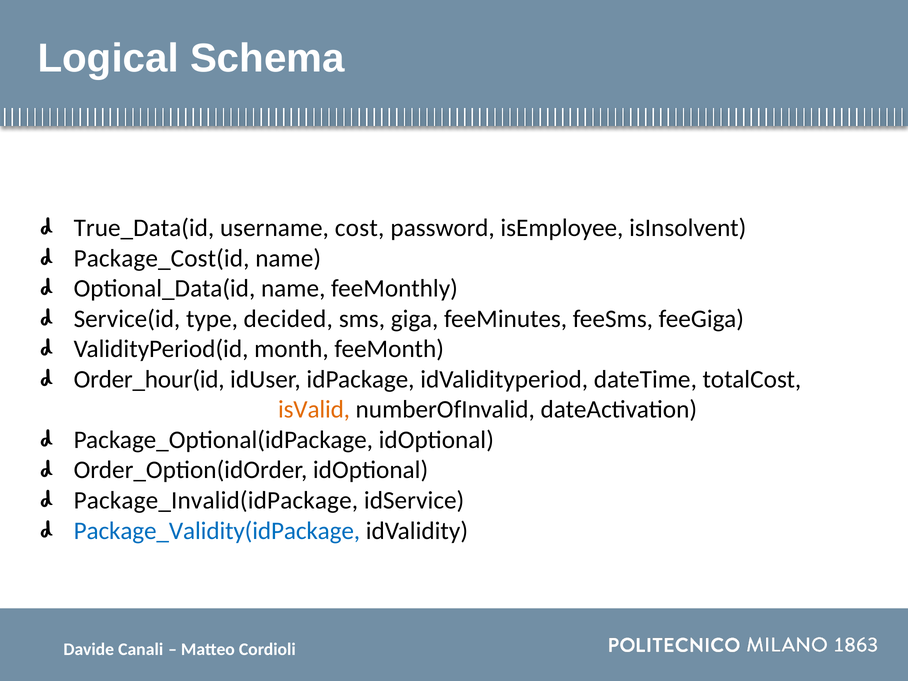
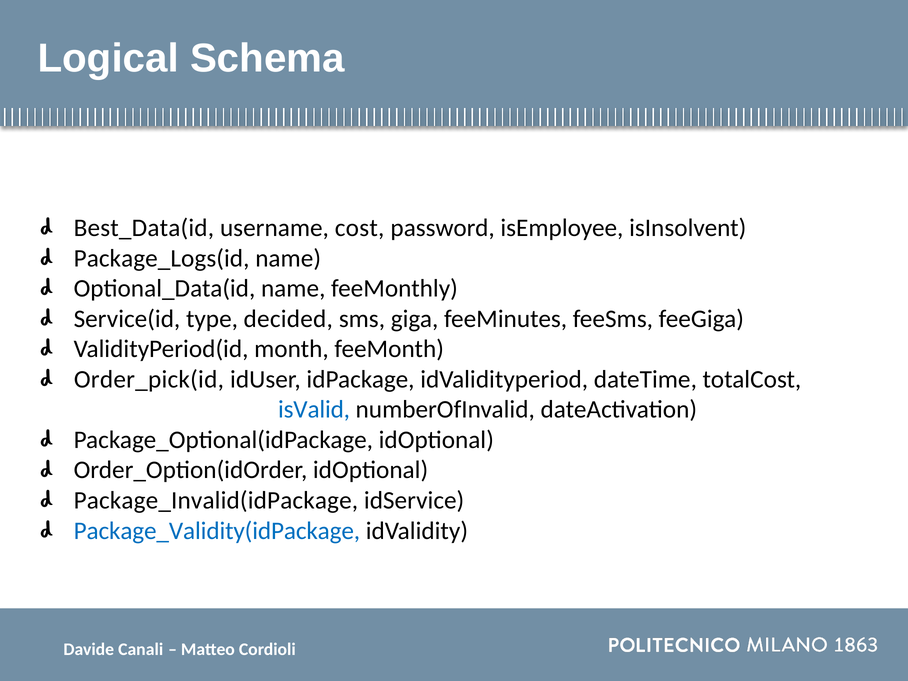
True_Data(id: True_Data(id -> Best_Data(id (144, 228)
Package_Cost(id: Package_Cost(id -> Package_Logs(id (162, 258)
Order_hour(id: Order_hour(id -> Order_pick(id (149, 379)
isValid colour: orange -> blue (314, 410)
